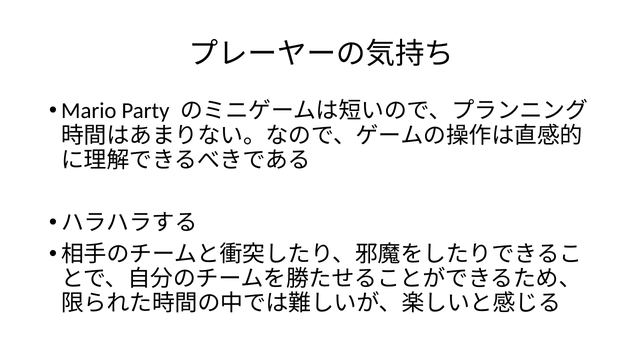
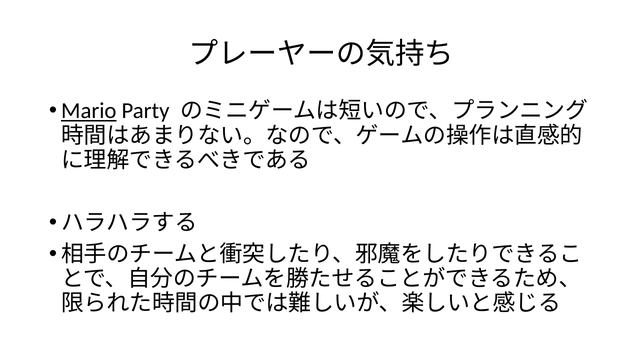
Mario underline: none -> present (89, 111)
